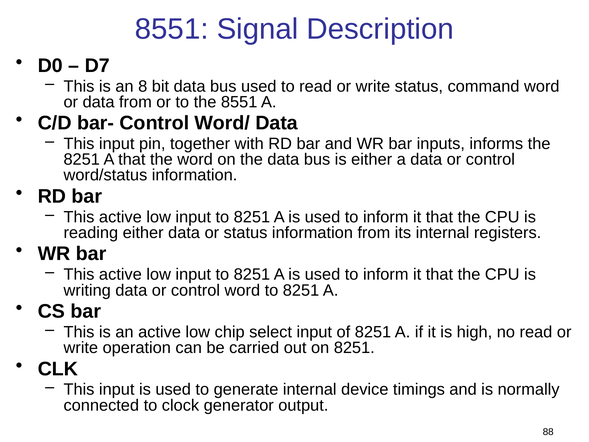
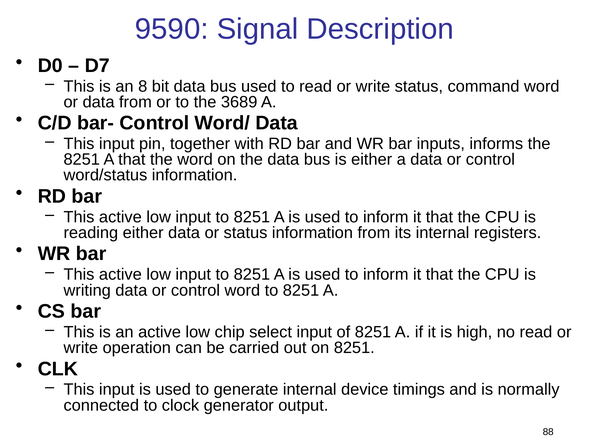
8551: 8551 -> 9590 (172, 29)
the 8551: 8551 -> 3689 (239, 102)
